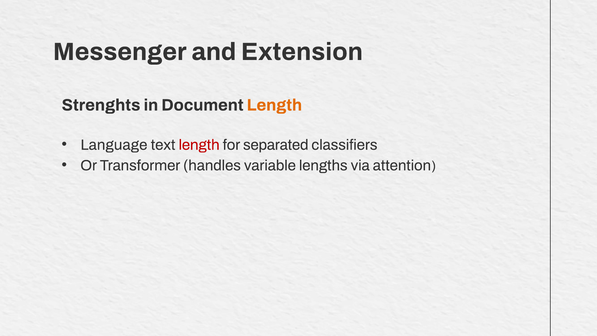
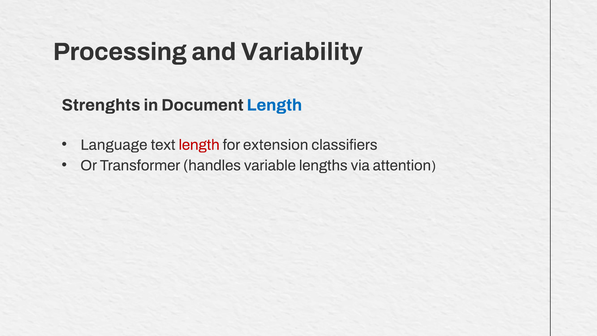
Messenger: Messenger -> Processing (120, 52)
Extension: Extension -> Variability (302, 52)
Length colour: orange -> blue (274, 105)
separated: separated -> extension (276, 145)
